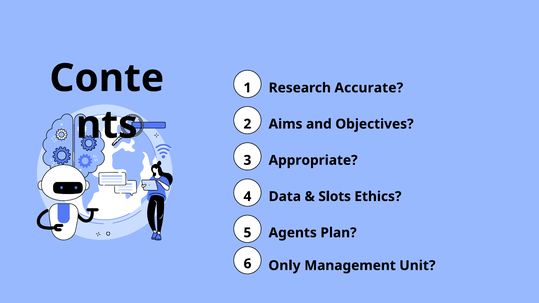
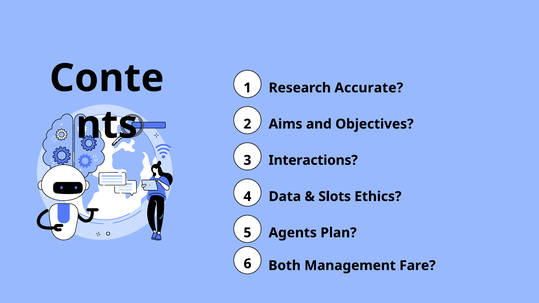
Appropriate: Appropriate -> Interactions (313, 160)
Only: Only -> Both (285, 266)
Unit: Unit -> Fare (417, 266)
